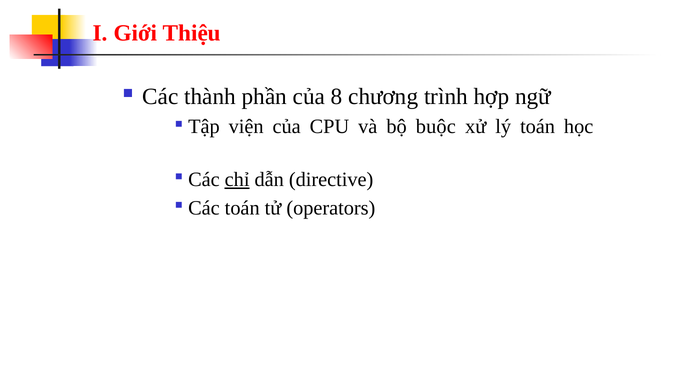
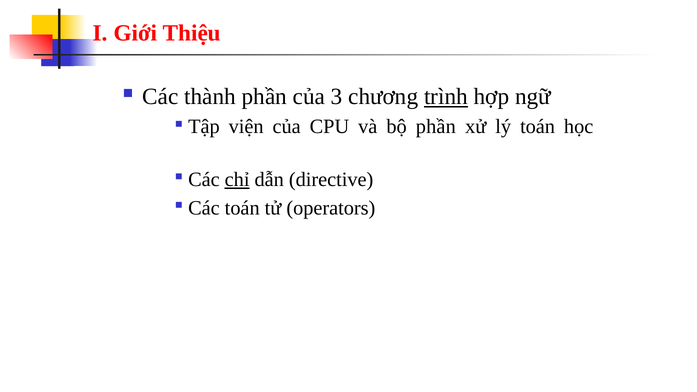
8: 8 -> 3 (337, 97)
trình underline: none -> present (446, 97)
bộ buộc: buộc -> phần (436, 127)
